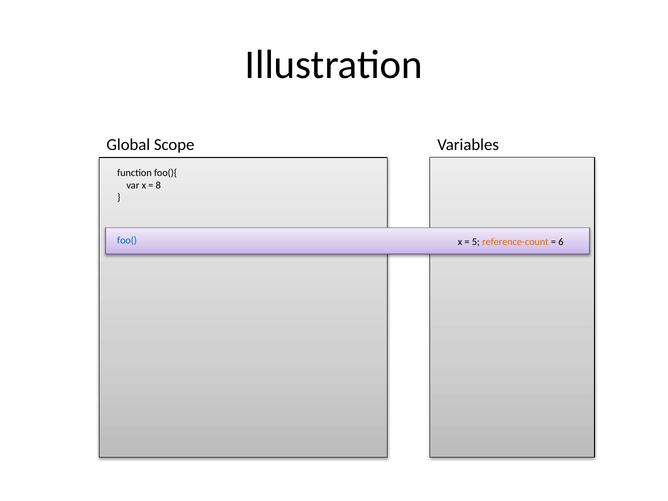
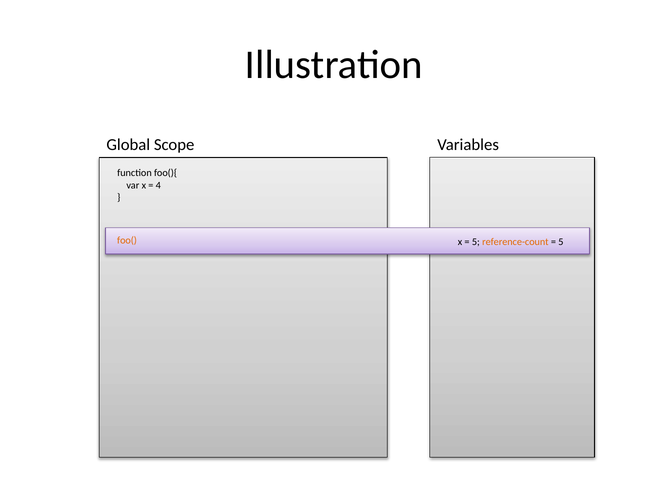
8: 8 -> 4 (158, 185)
foo( colour: blue -> orange (127, 240)
6: 6 -> 5 (561, 242)
